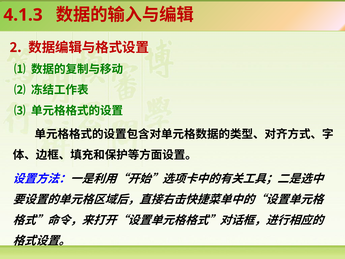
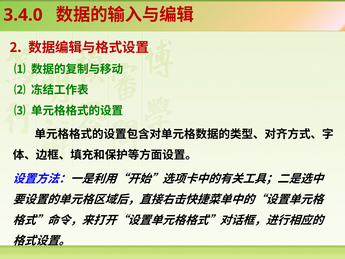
4.1.3: 4.1.3 -> 3.4.0 (23, 15)
